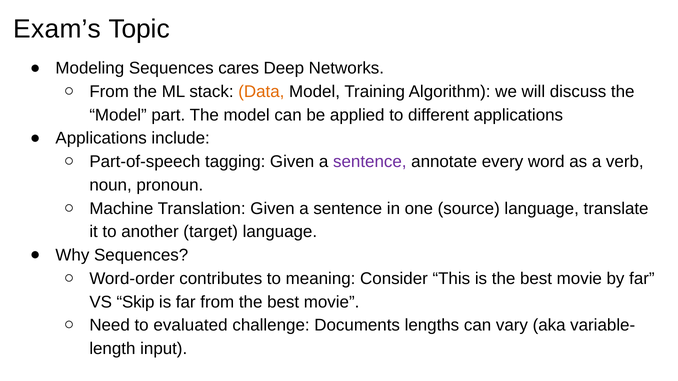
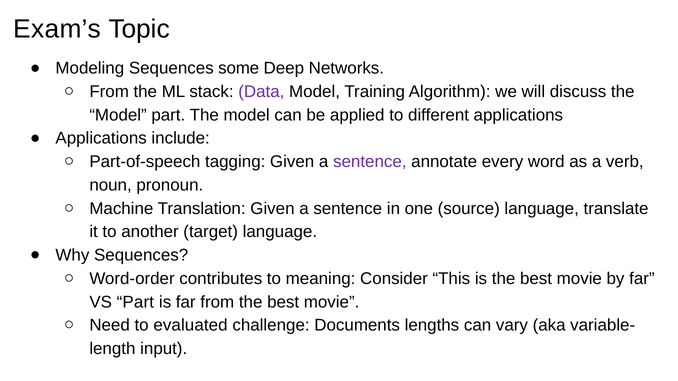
cares: cares -> some (239, 68)
Data colour: orange -> purple (261, 92)
VS Skip: Skip -> Part (135, 302)
